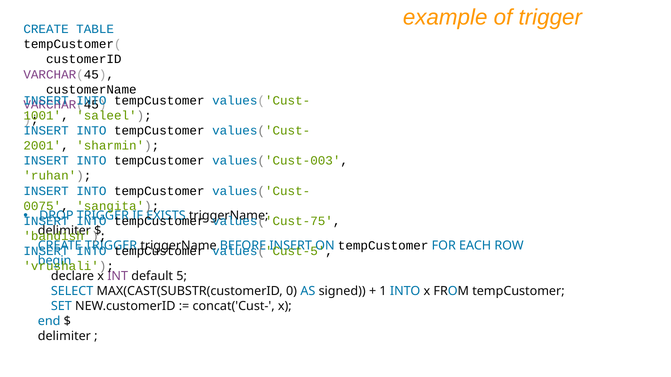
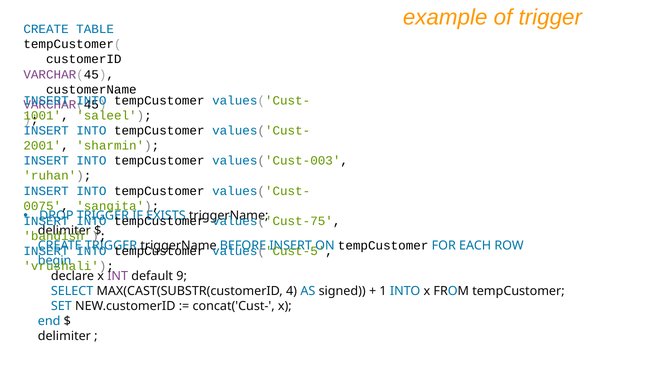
5: 5 -> 9 (182, 276)
0: 0 -> 4 (291, 291)
